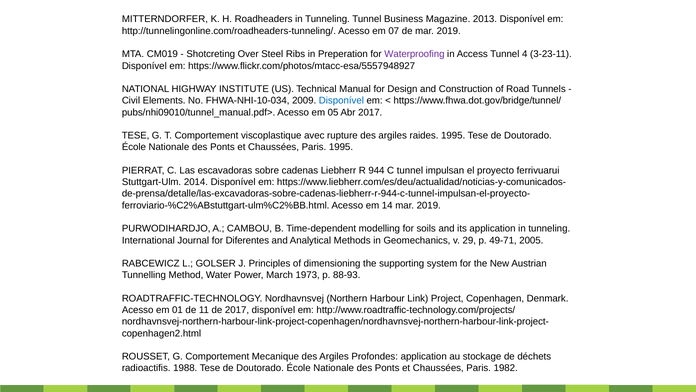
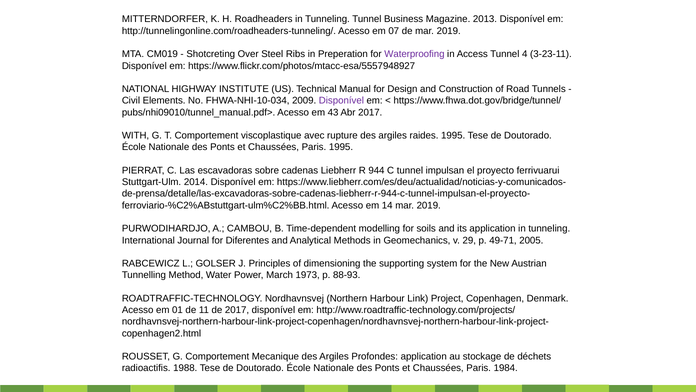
Disponível colour: blue -> purple (341, 101)
05: 05 -> 43 (333, 112)
TESE: TESE -> WITH (136, 135)
1982: 1982 -> 1984 (506, 368)
